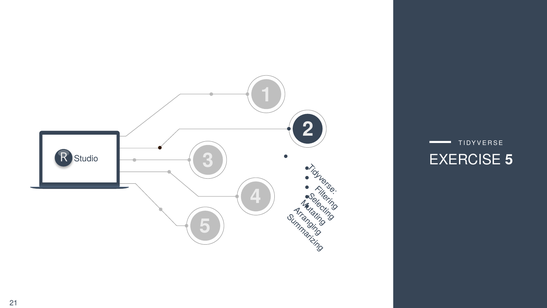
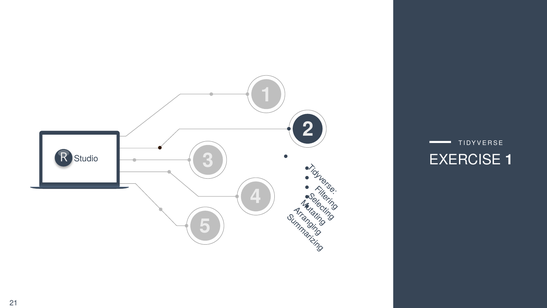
EXERCISE 5: 5 -> 1 (509, 160)
